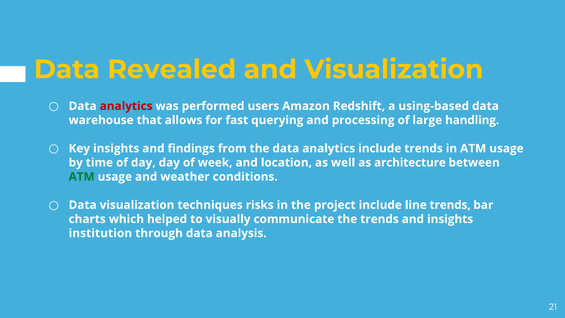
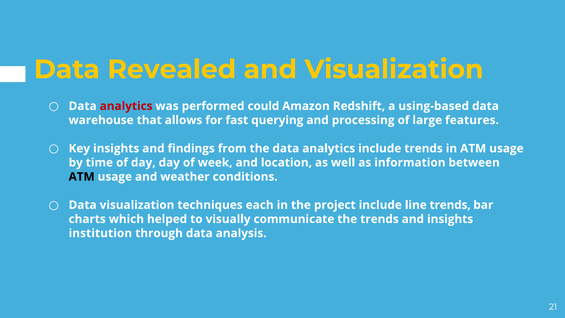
users: users -> could (263, 106)
handling: handling -> features (472, 120)
architecture: architecture -> information (410, 163)
ATM colour: green -> black (82, 177)
risks: risks -> each (260, 205)
